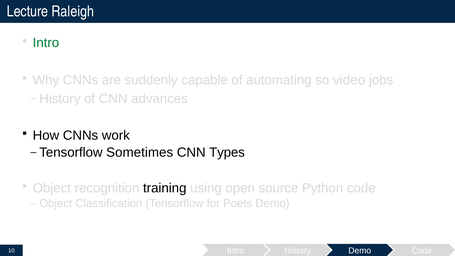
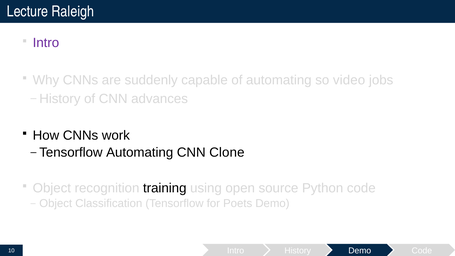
Intro colour: green -> purple (46, 43)
Tensorflow Sometimes: Sometimes -> Automating (140, 152)
Types: Types -> Clone (227, 152)
